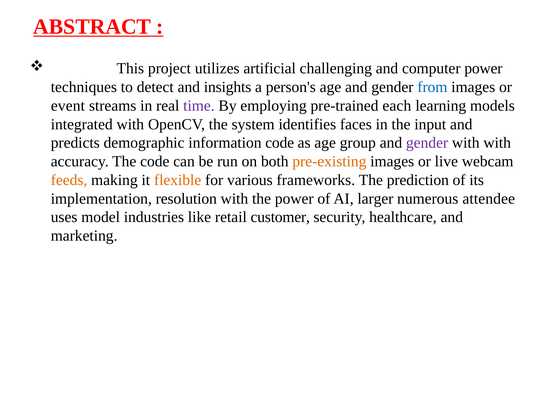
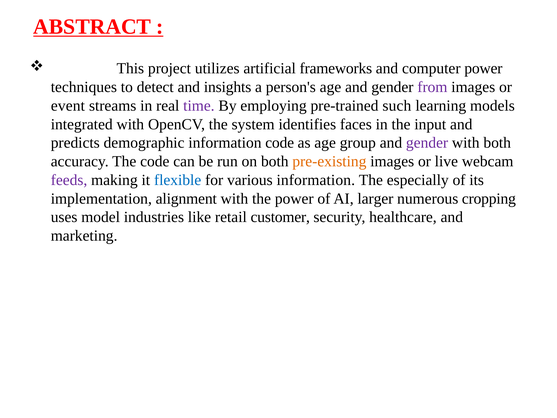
challenging: challenging -> frameworks (336, 68)
from colour: blue -> purple (432, 87)
each: each -> such (397, 106)
with with: with -> both (497, 143)
feeds colour: orange -> purple (69, 180)
flexible colour: orange -> blue (178, 180)
various frameworks: frameworks -> information (316, 180)
prediction: prediction -> especially (418, 180)
resolution: resolution -> alignment (186, 198)
attendee: attendee -> cropping (489, 198)
